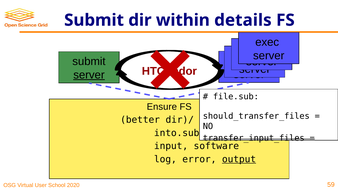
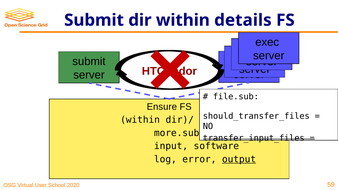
server underline: present -> none (89, 75)
better: better -> within (140, 120)
into.sub: into.sub -> more.sub (177, 133)
